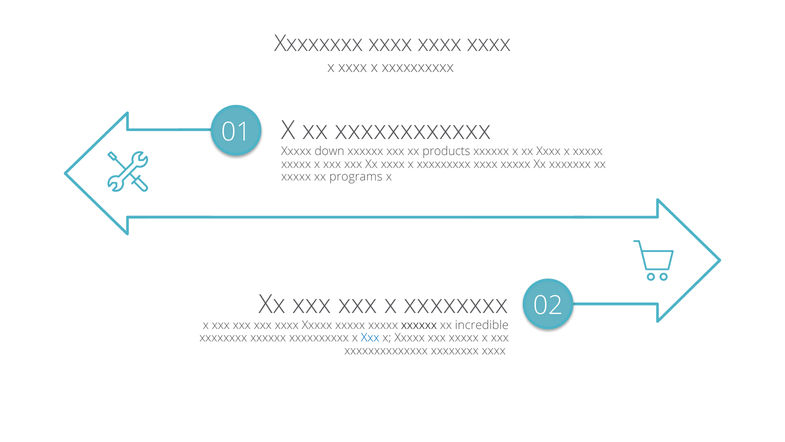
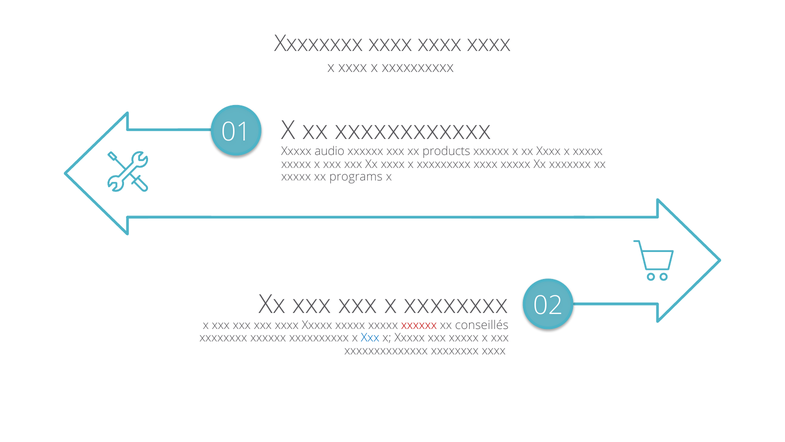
down: down -> audio (330, 151)
xxxxxx colour: black -> red (419, 325)
incredible: incredible -> conseillés (482, 325)
